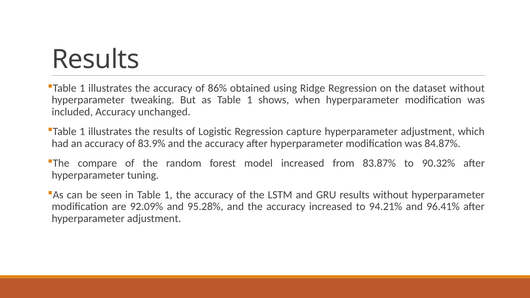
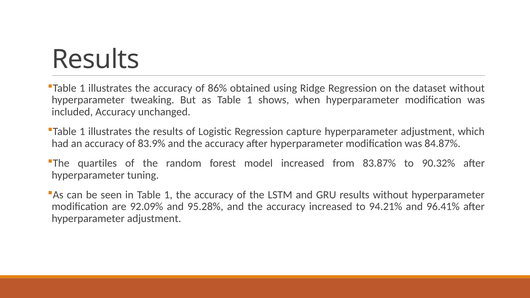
compare: compare -> quartiles (97, 163)
